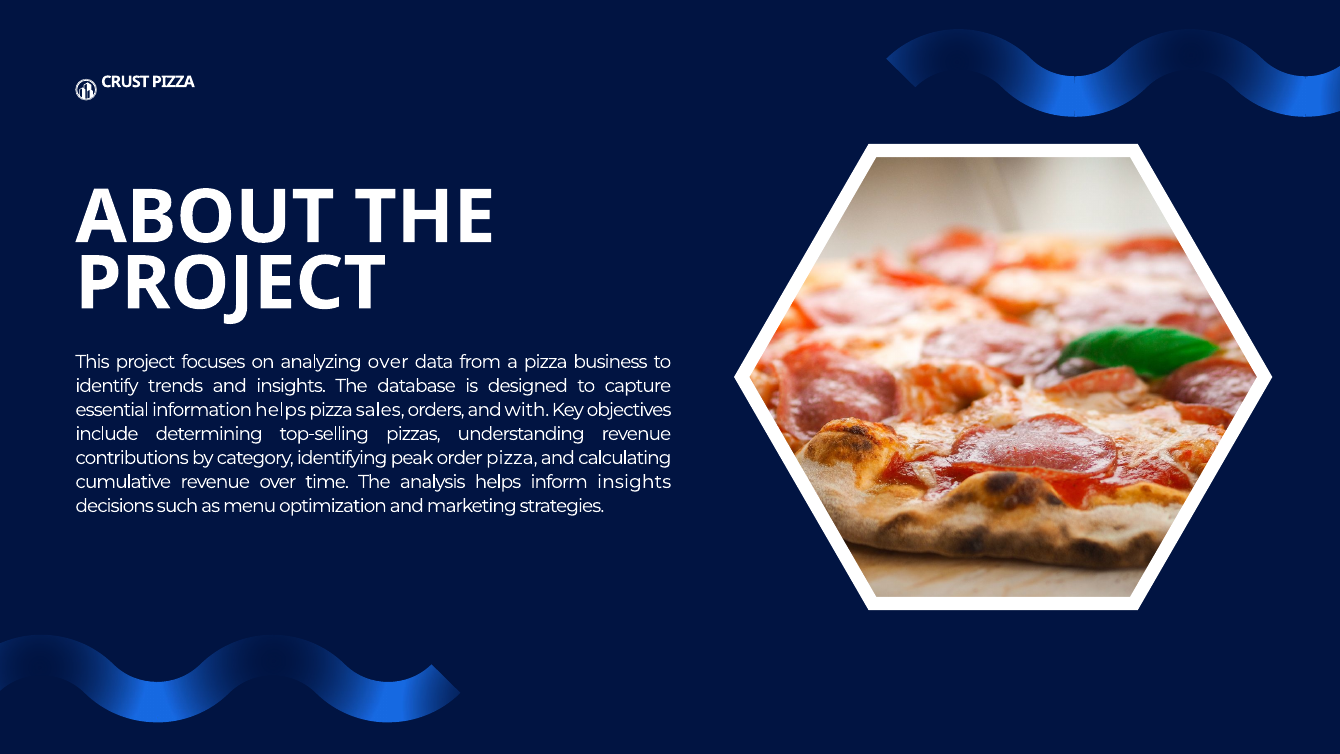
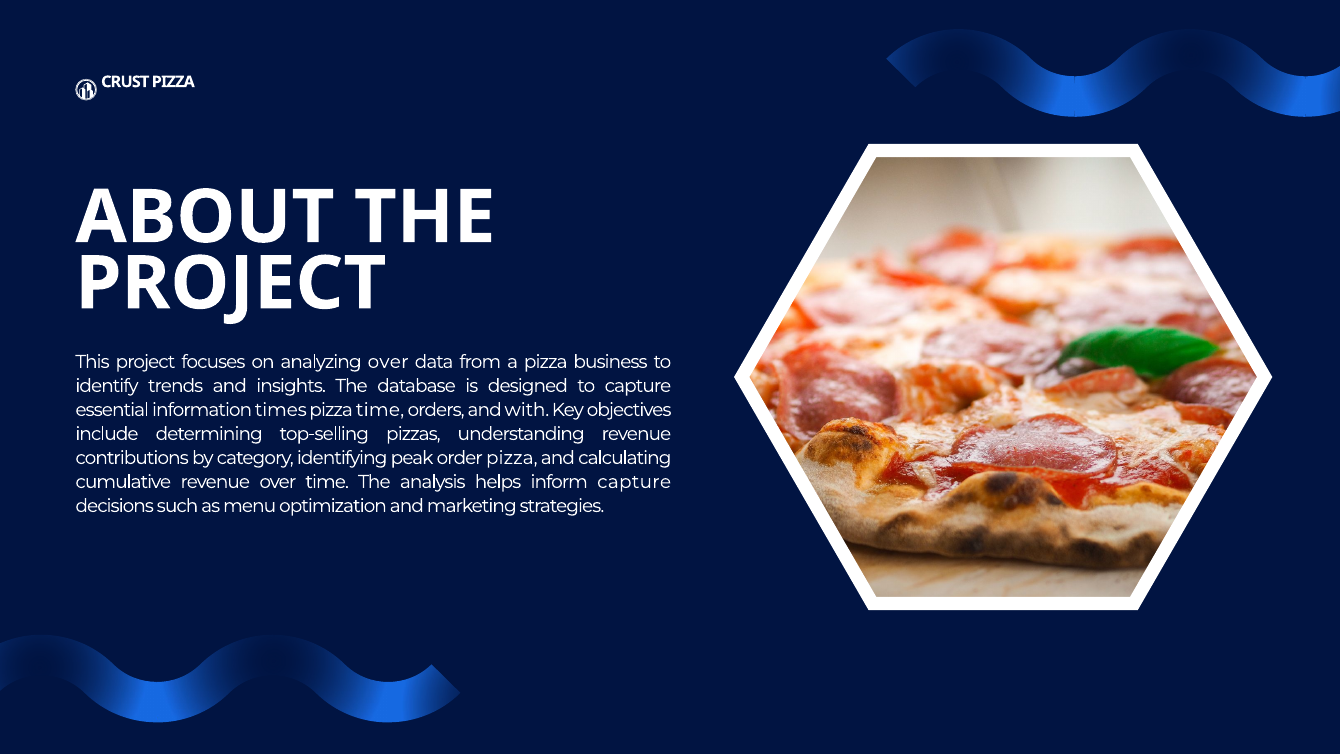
information helps: helps -> times (281, 410)
pizza sales: sales -> time (380, 410)
inform insights: insights -> capture (634, 482)
